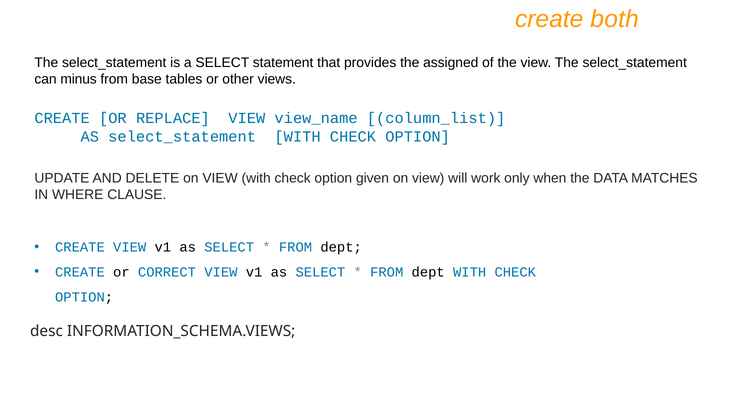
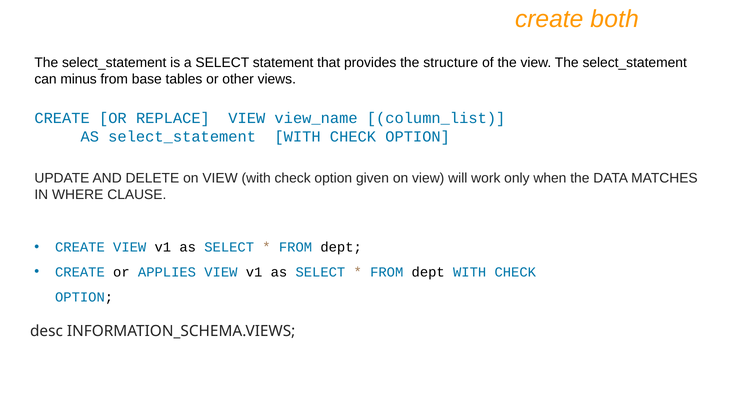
assigned: assigned -> structure (451, 63)
CORRECT: CORRECT -> APPLIES (167, 272)
